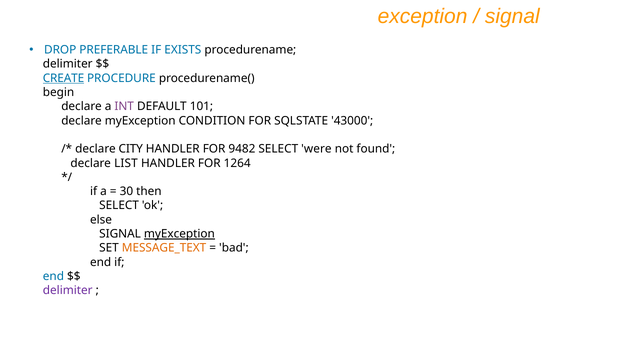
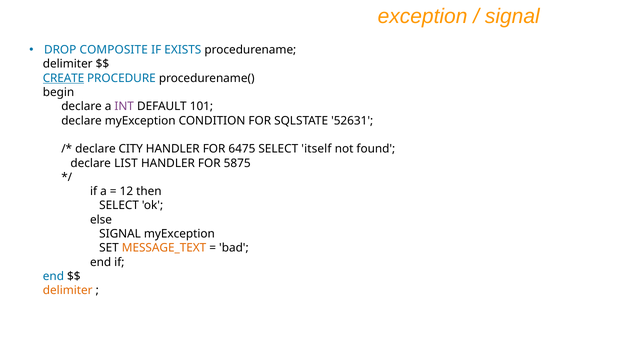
PREFERABLE: PREFERABLE -> COMPOSITE (114, 50)
43000: 43000 -> 52631 (352, 121)
9482: 9482 -> 6475 (242, 149)
were: were -> itself (316, 149)
1264: 1264 -> 5875 (237, 163)
30: 30 -> 12 (126, 191)
myException underline: present -> none (179, 234)
delimiter colour: purple -> orange (68, 290)
